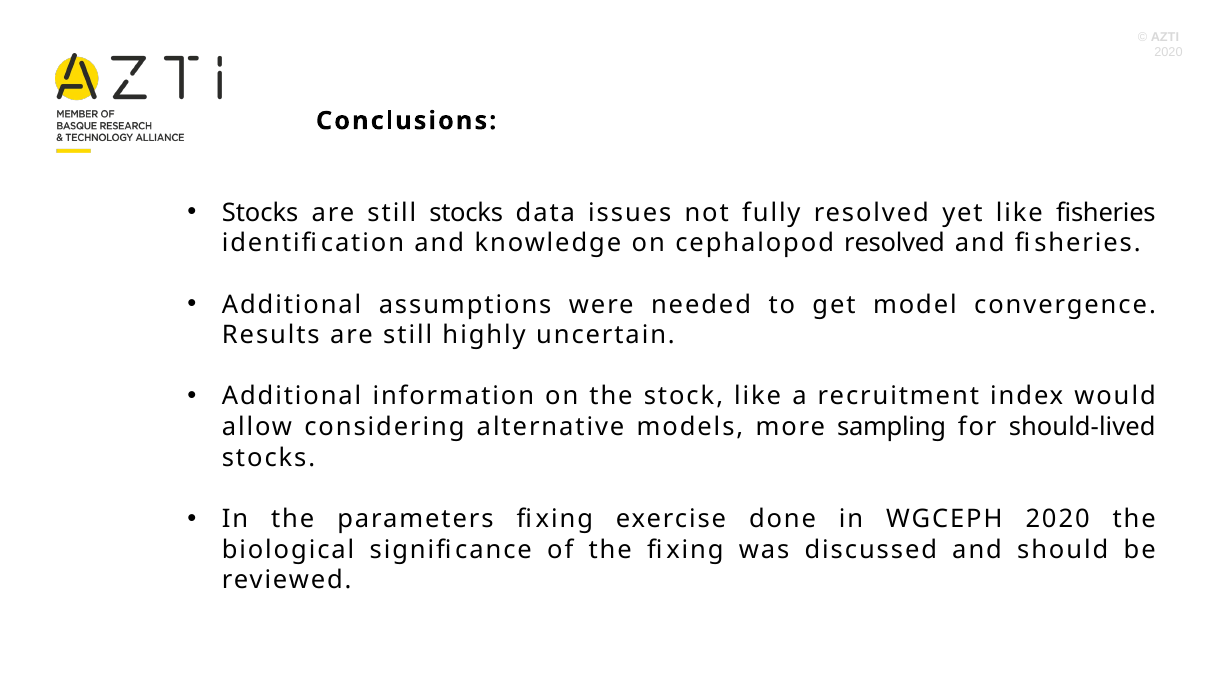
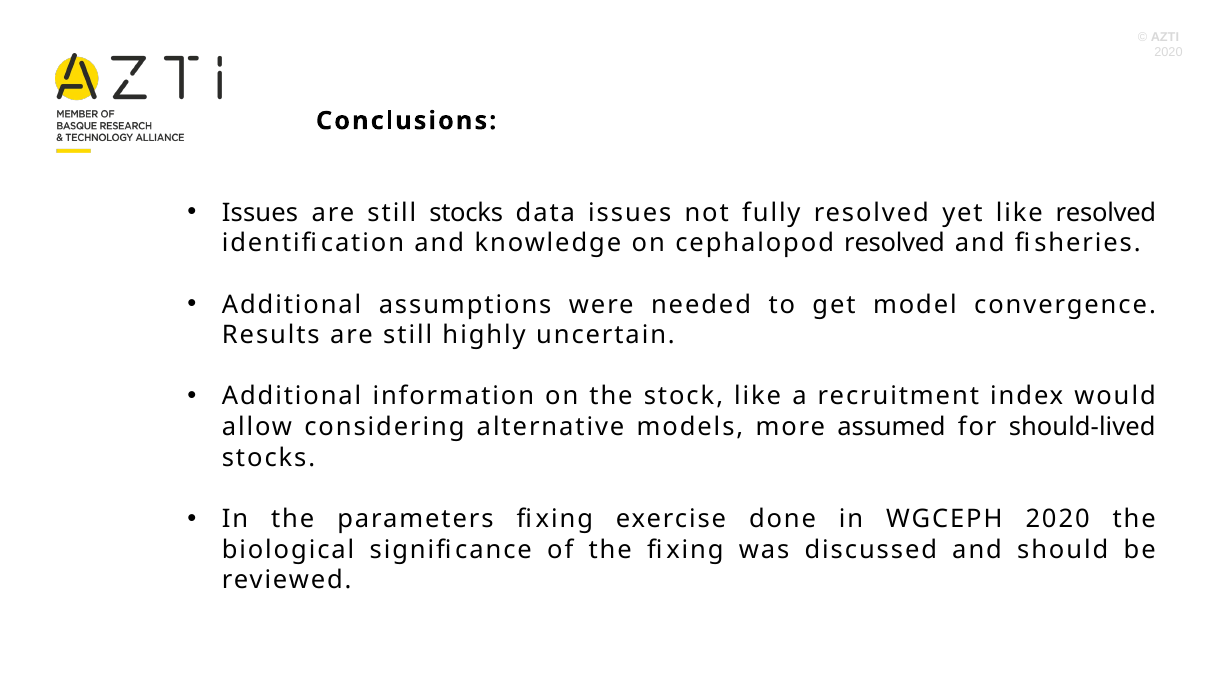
Stocks: Stocks -> Issues (260, 213)
like fisheries: fisheries -> resolved (1106, 213)
sampling: sampling -> assumed (891, 427)
